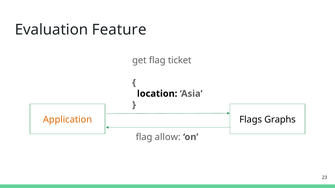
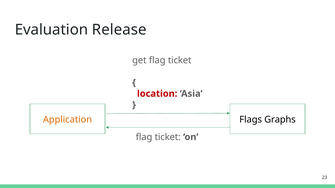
Feature: Feature -> Release (119, 30)
location colour: black -> red (157, 94)
allow: allow -> ticket (168, 137)
